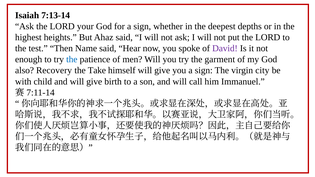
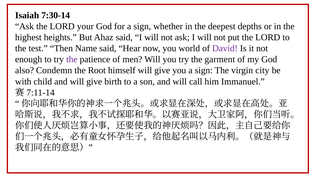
7:13-14: 7:13-14 -> 7:30-14 (56, 15)
spoke: spoke -> world (189, 48)
the colour: blue -> purple (72, 59)
Recovery: Recovery -> Condemn (54, 71)
Take: Take -> Root (97, 71)
